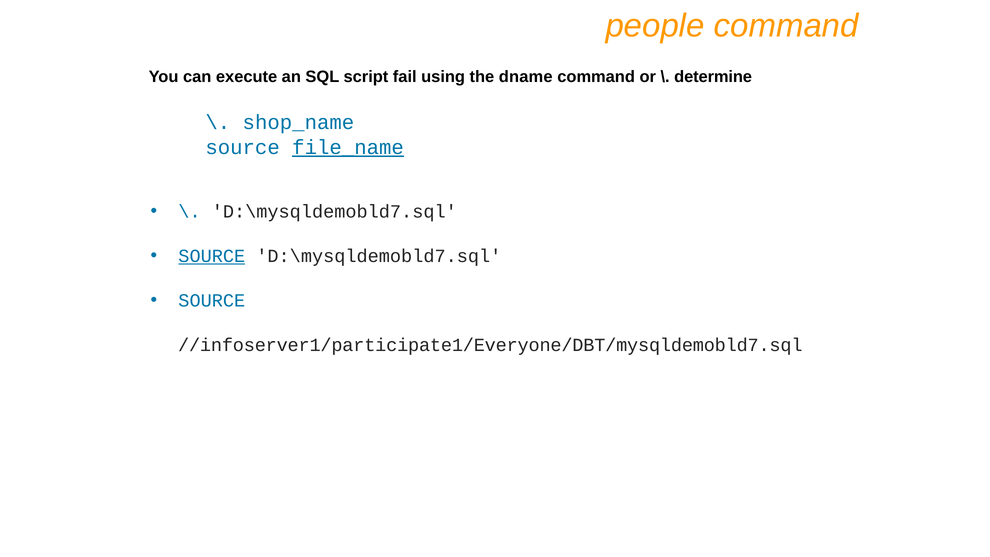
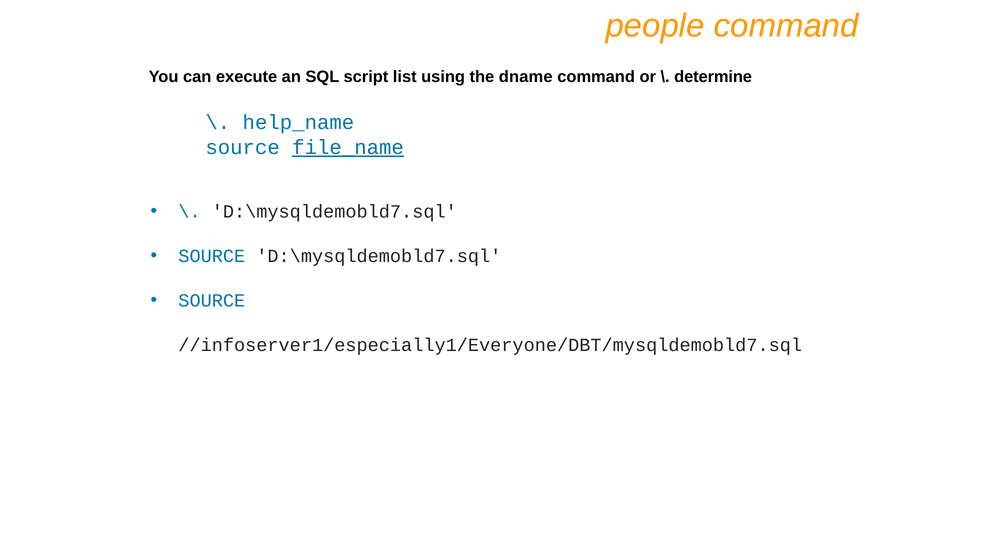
fail: fail -> list (405, 77)
shop_name: shop_name -> help_name (298, 123)
SOURCE underline: present -> none (212, 256)
//infoserver1/participate1/Everyone/DBT/mysqldemobld7.sql: //infoserver1/participate1/Everyone/DBT/mysqldemobld7.sql -> //infoserver1/especially1/Everyone/DBT/mysqldemobld7.sql (490, 345)
